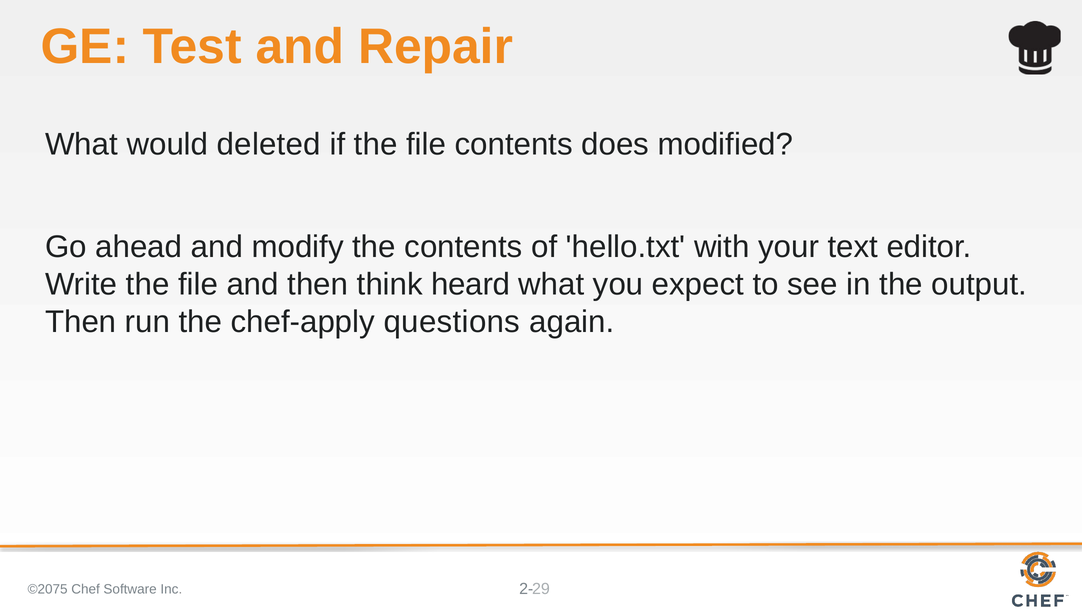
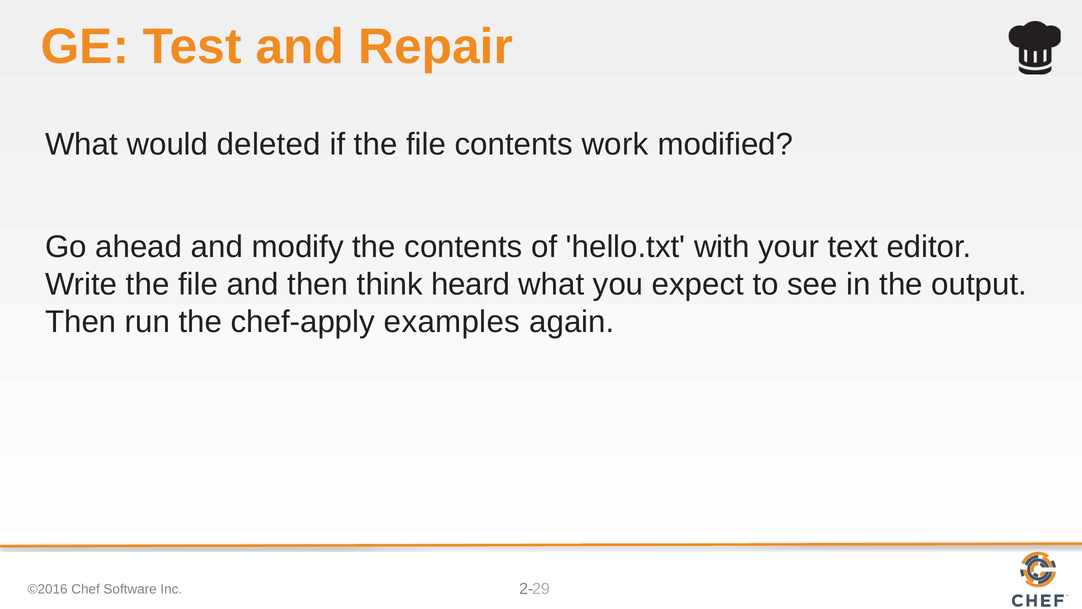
does: does -> work (615, 144)
questions: questions -> examples (452, 322)
©2075: ©2075 -> ©2016 (48, 589)
